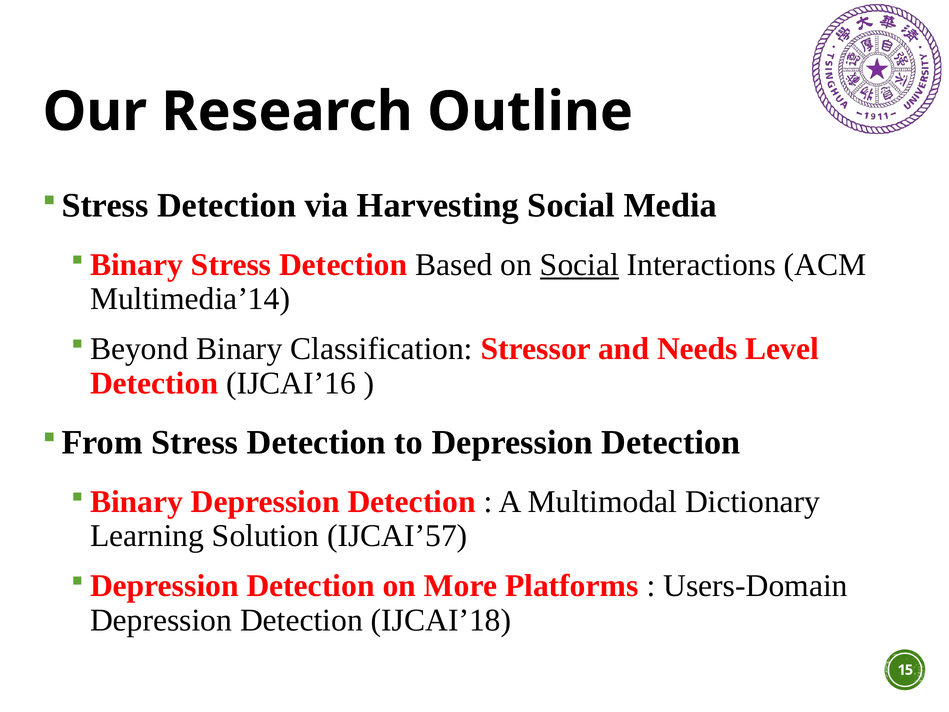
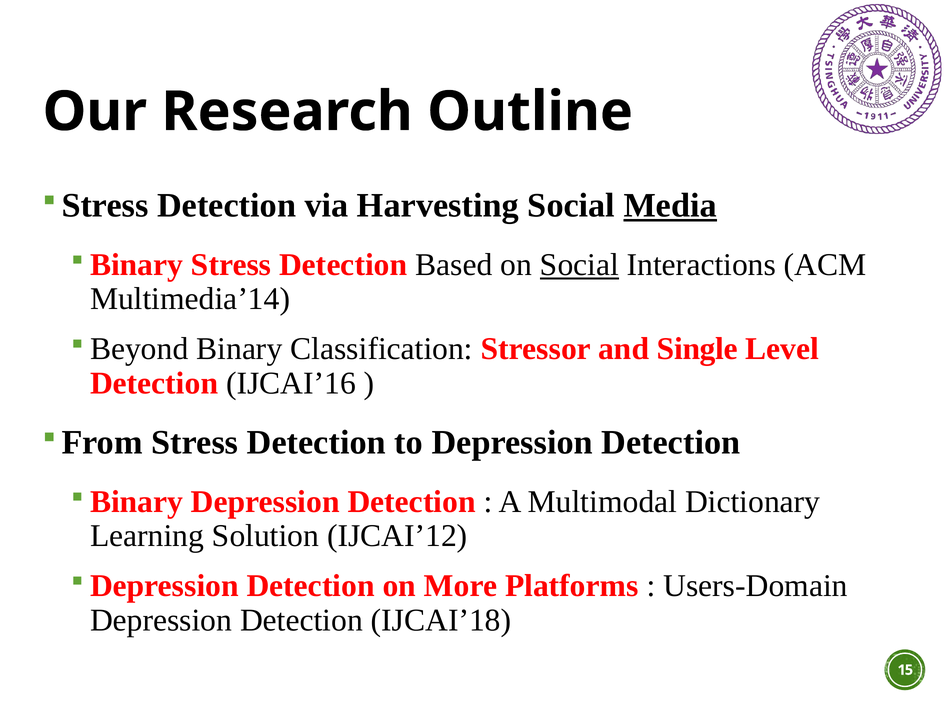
Media underline: none -> present (670, 205)
Needs: Needs -> Single (697, 349)
IJCAI’57: IJCAI’57 -> IJCAI’12 (397, 536)
